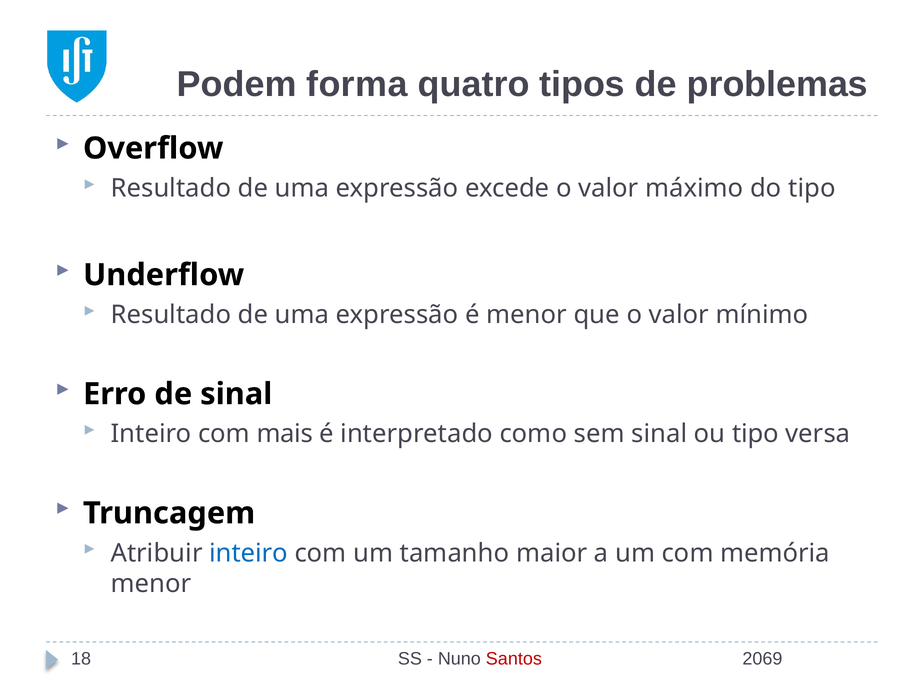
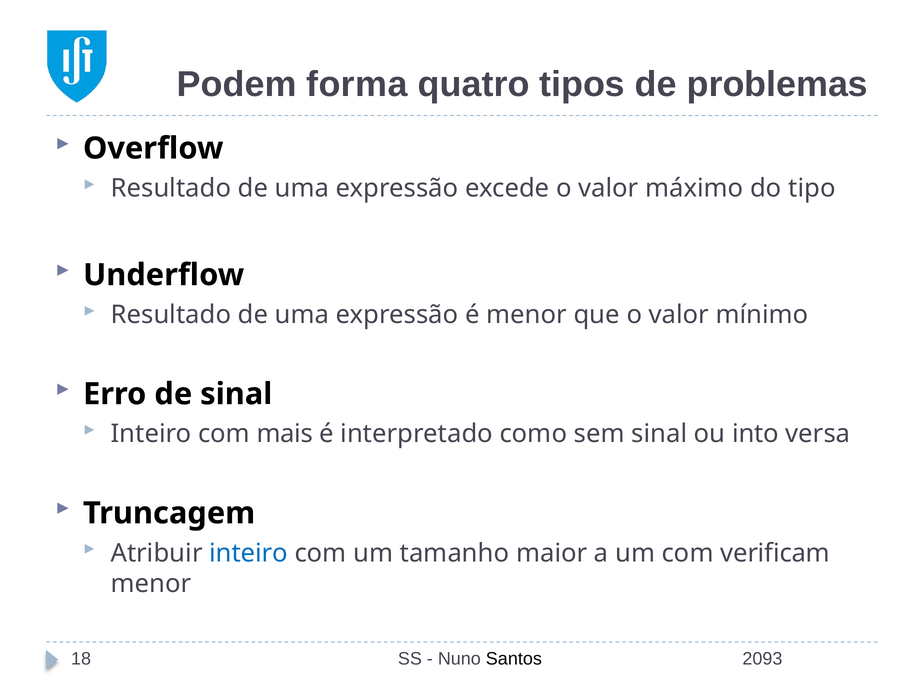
ou tipo: tipo -> into (755, 434)
memória: memória -> verificam (775, 553)
Santos colour: red -> black (514, 659)
2069: 2069 -> 2093 (762, 659)
